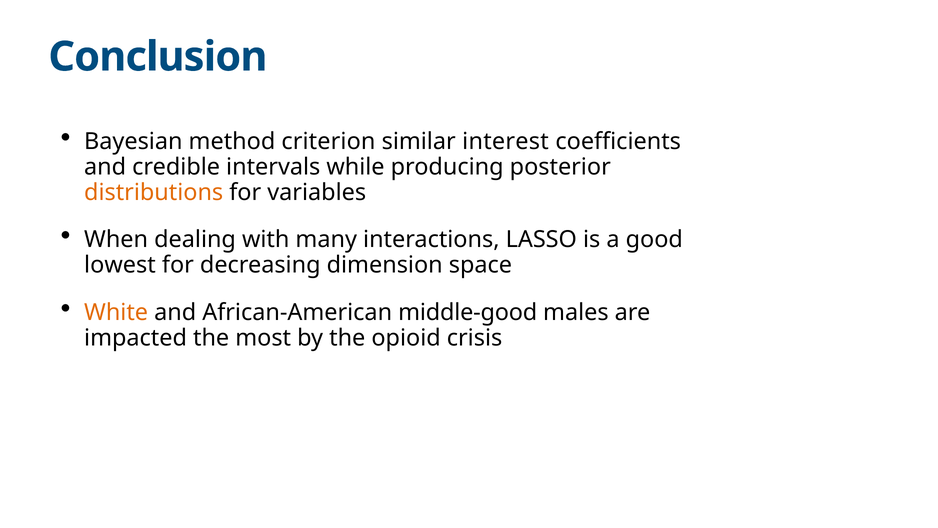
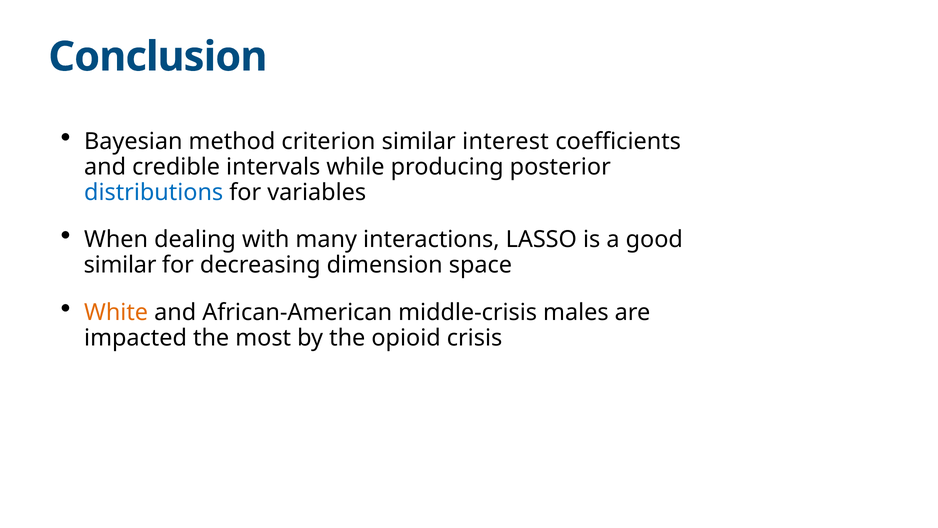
distributions colour: orange -> blue (154, 192)
lowest: lowest -> similar (120, 265)
middle-good: middle-good -> middle-crisis (468, 312)
